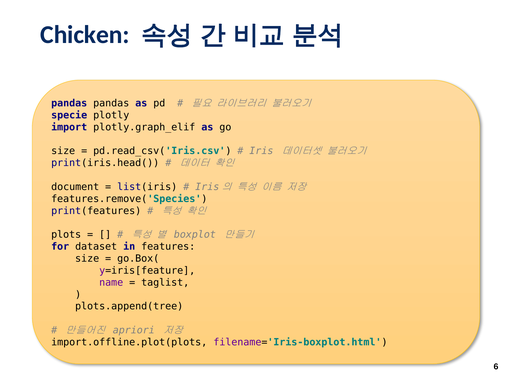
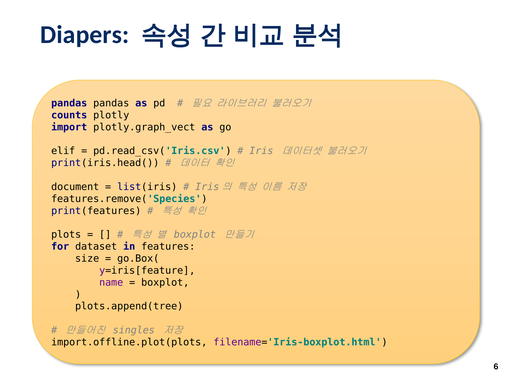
Chicken: Chicken -> Diapers (85, 35)
specie: specie -> counts (69, 115)
plotly.graph_elif: plotly.graph_elif -> plotly.graph_vect (144, 127)
size: size -> elif (63, 151)
taglist: taglist -> boxplot (165, 282)
apriori: apriori -> singles (134, 330)
